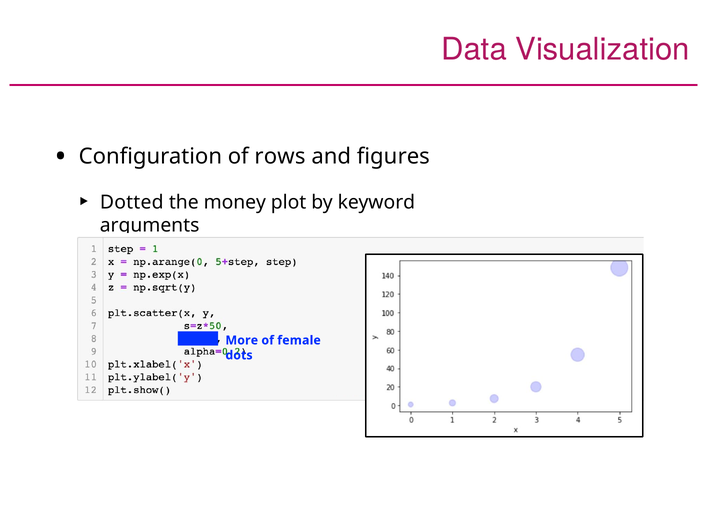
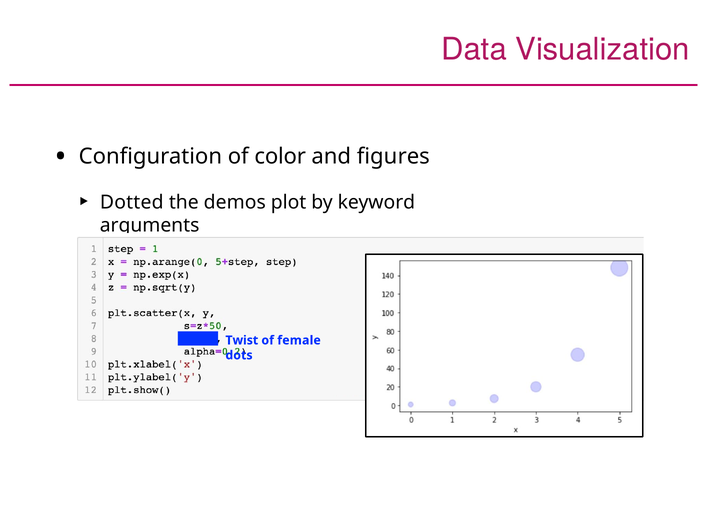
rows: rows -> color (280, 156)
money: money -> demos (235, 202)
More: More -> Twist (242, 340)
